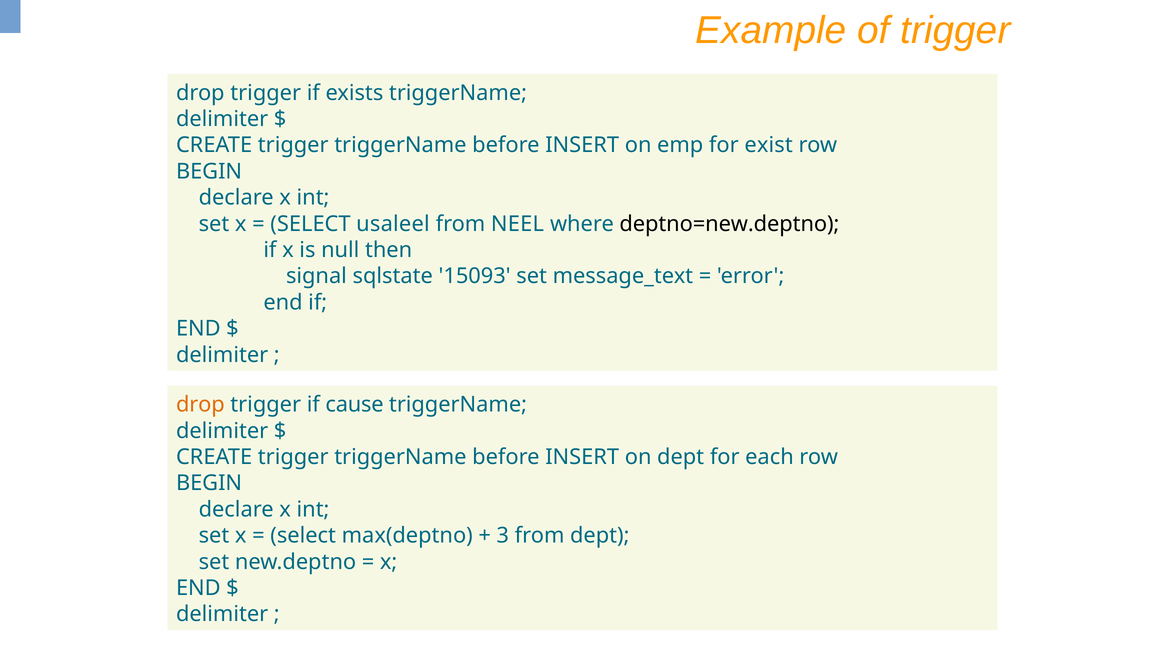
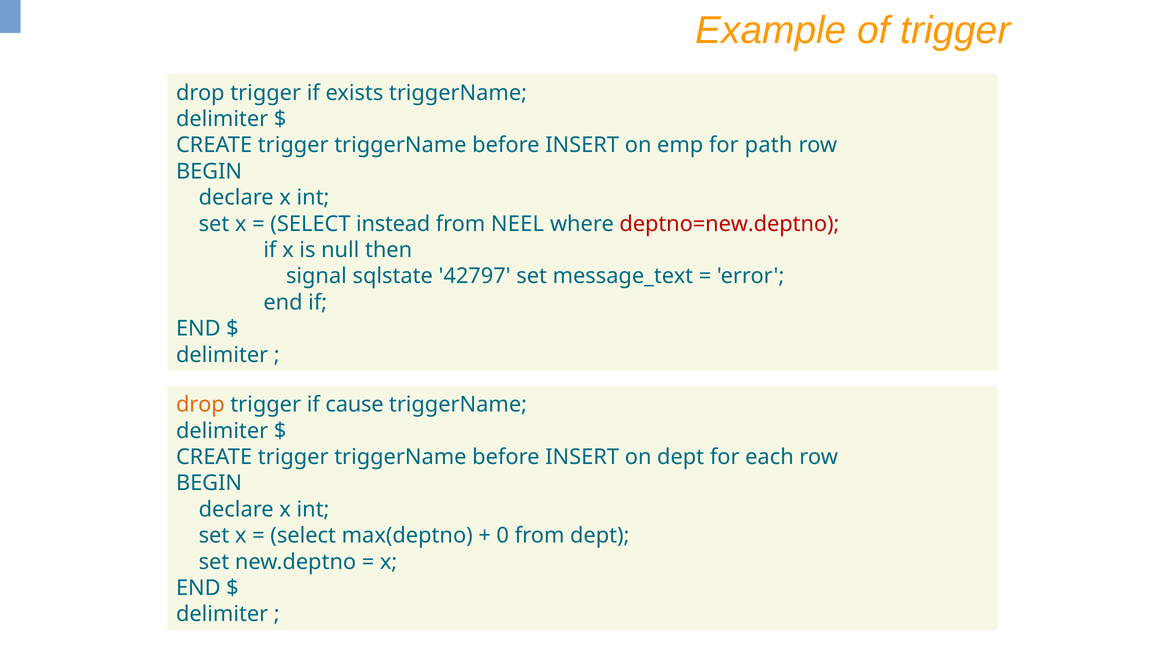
exist: exist -> path (769, 145)
usaleel: usaleel -> instead (393, 224)
deptno=new.deptno colour: black -> red (729, 224)
15093: 15093 -> 42797 (475, 276)
3: 3 -> 0 (503, 536)
